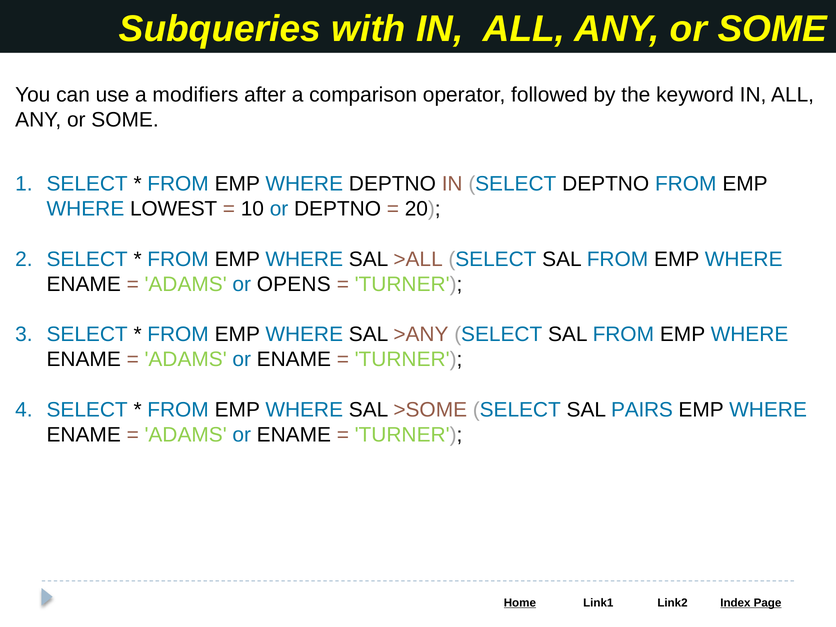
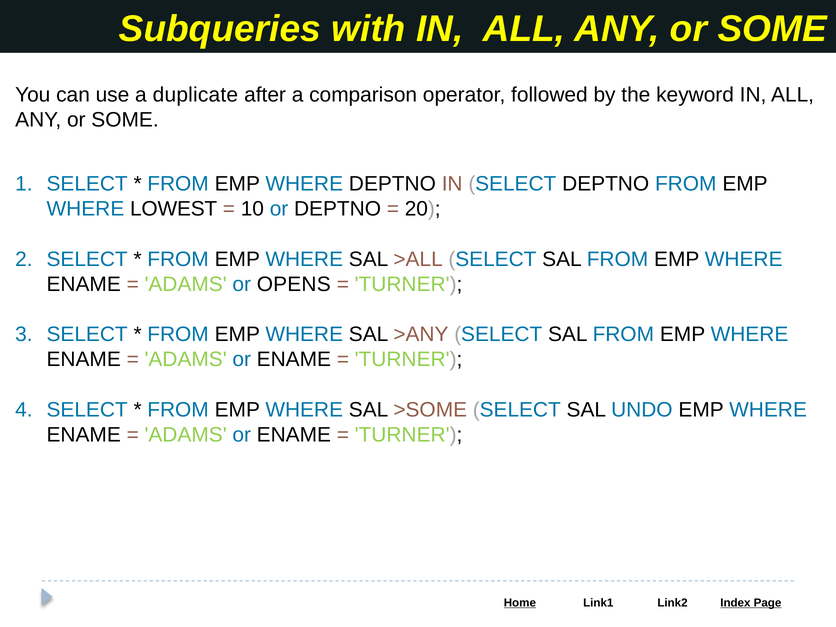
modifiers: modifiers -> duplicate (195, 95)
PAIRS: PAIRS -> UNDO (642, 410)
